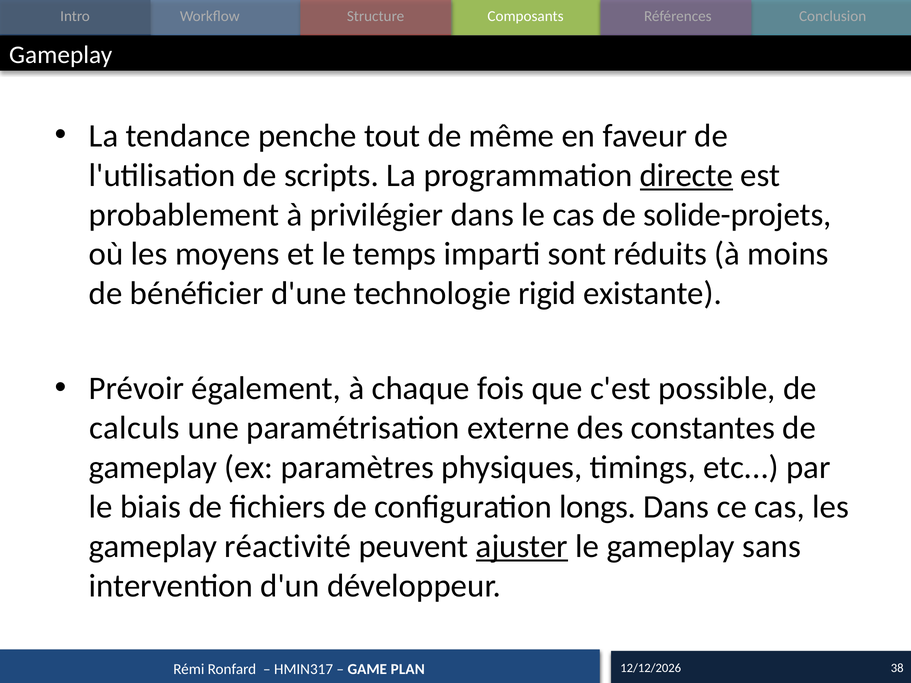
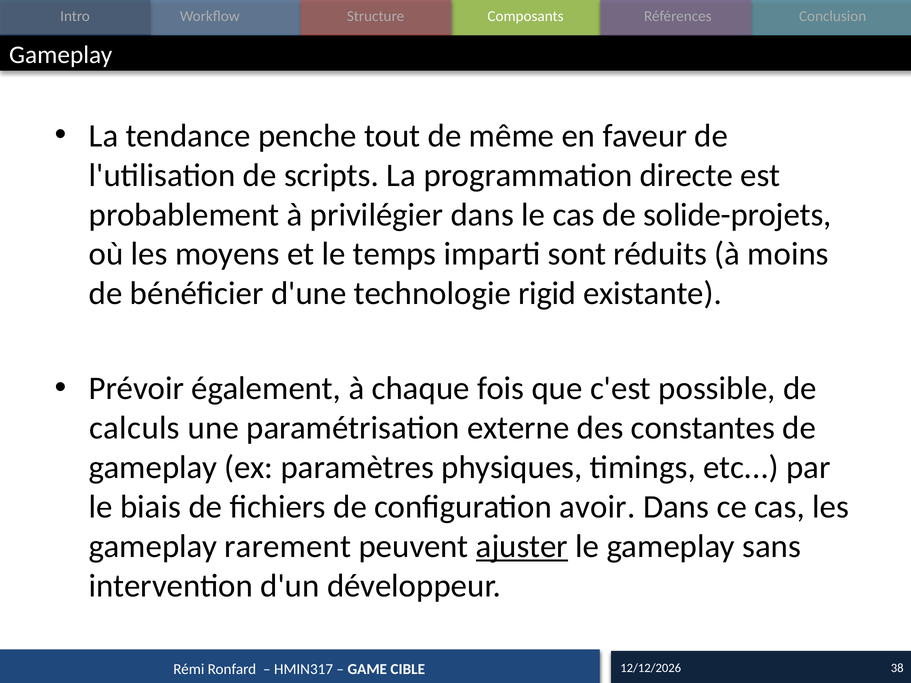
directe underline: present -> none (686, 175)
longs: longs -> avoir (597, 507)
réactivité: réactivité -> rarement (288, 547)
PLAN: PLAN -> CIBLE (408, 669)
